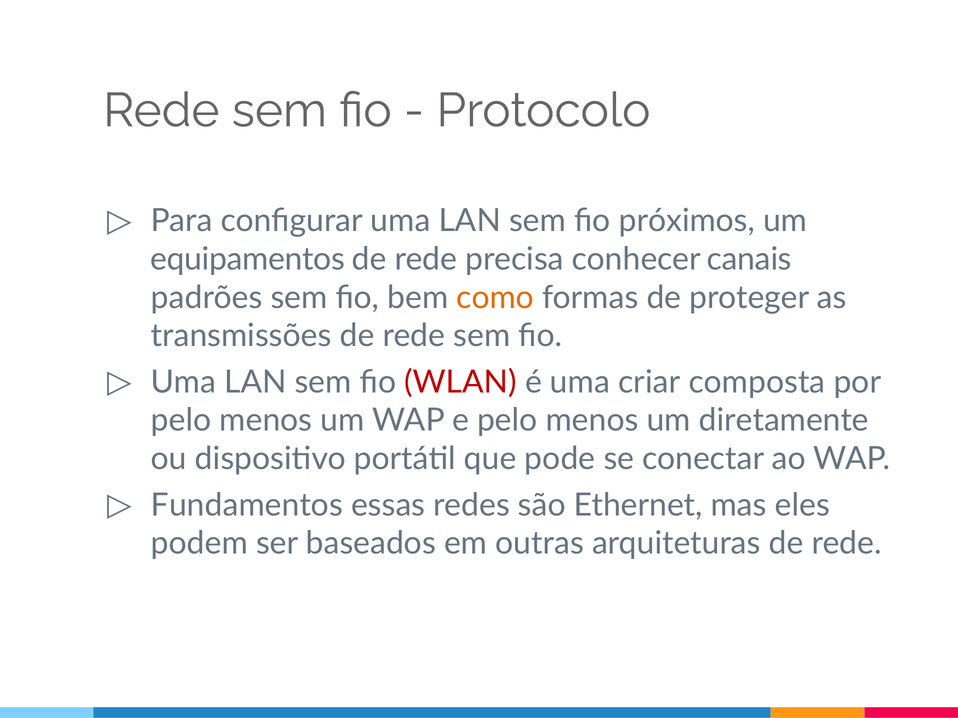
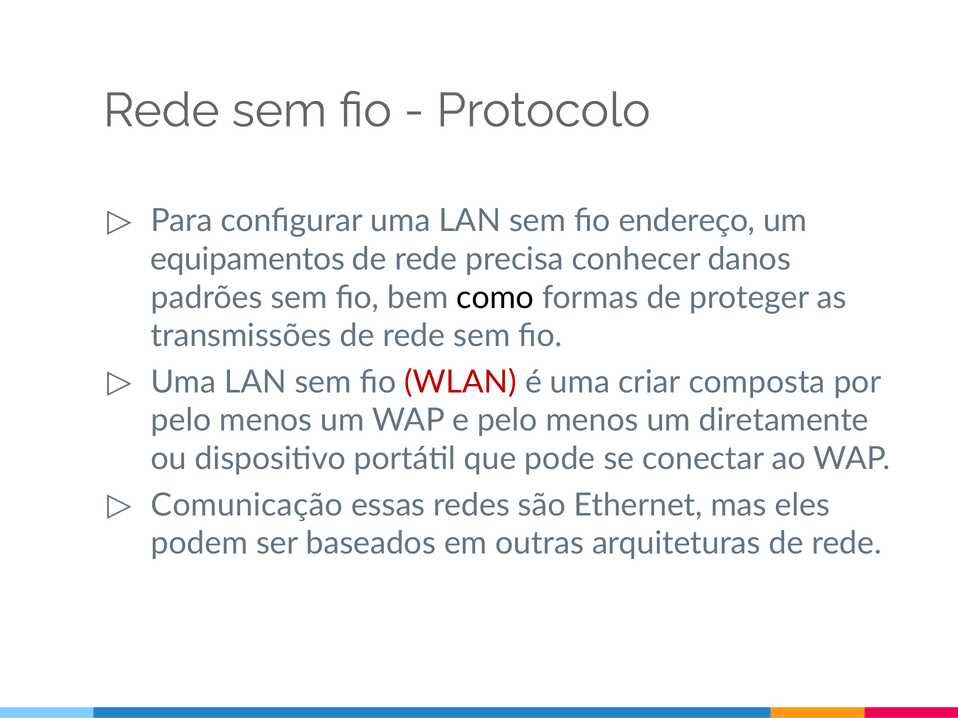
próximos: próximos -> endereço (687, 221)
canais: canais -> danos (749, 259)
como colour: orange -> black (495, 298)
Fundamentos: Fundamentos -> Comunicação (247, 505)
